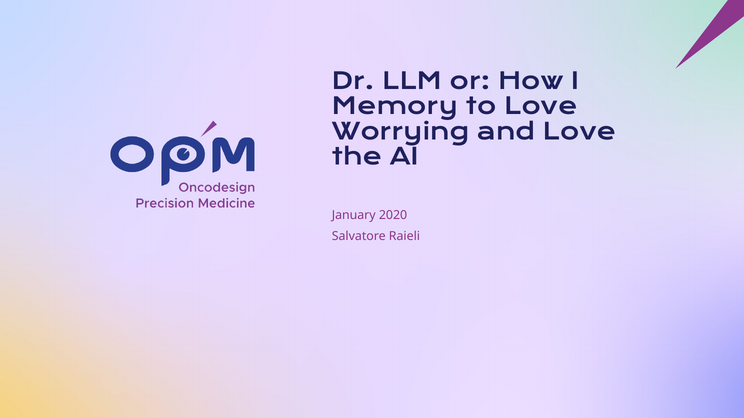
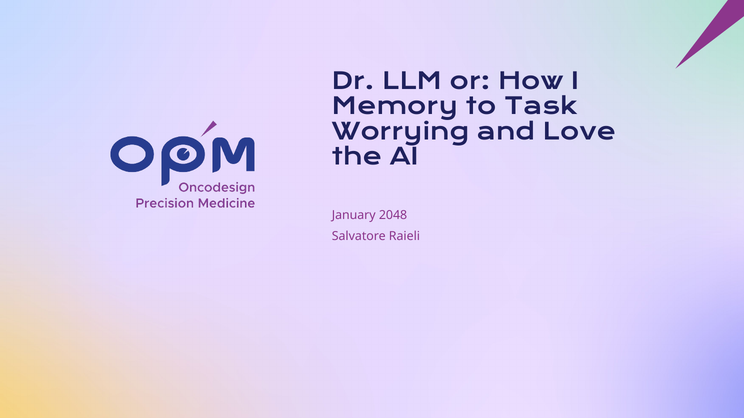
to Love: Love -> Task (541, 107)
2020: 2020 -> 2048 (393, 216)
